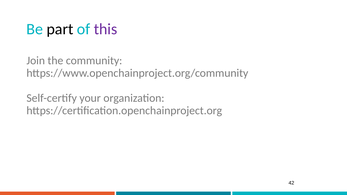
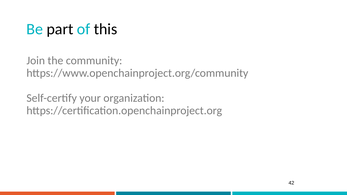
this colour: purple -> black (106, 29)
